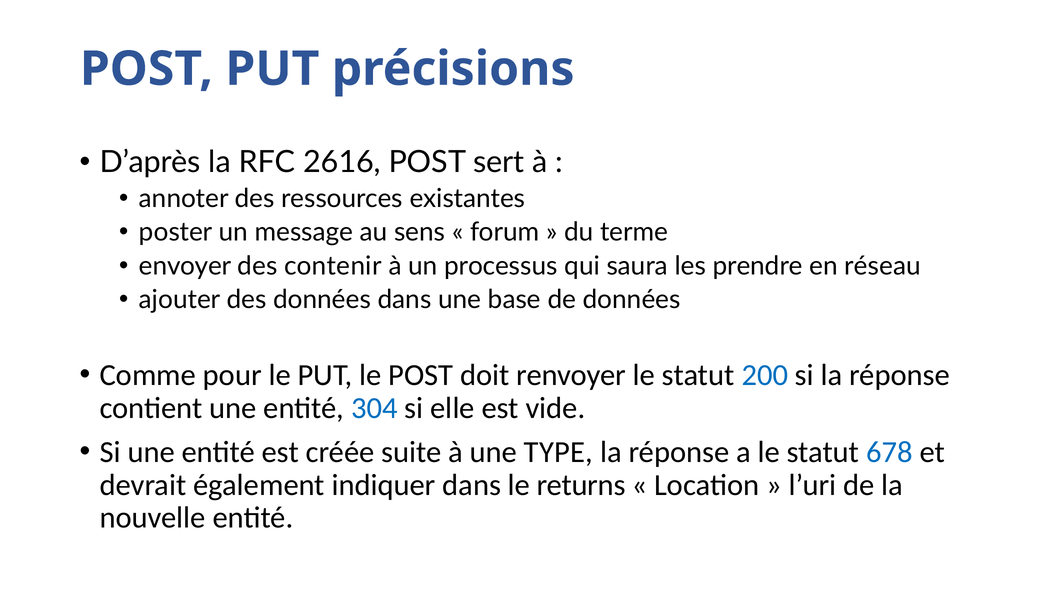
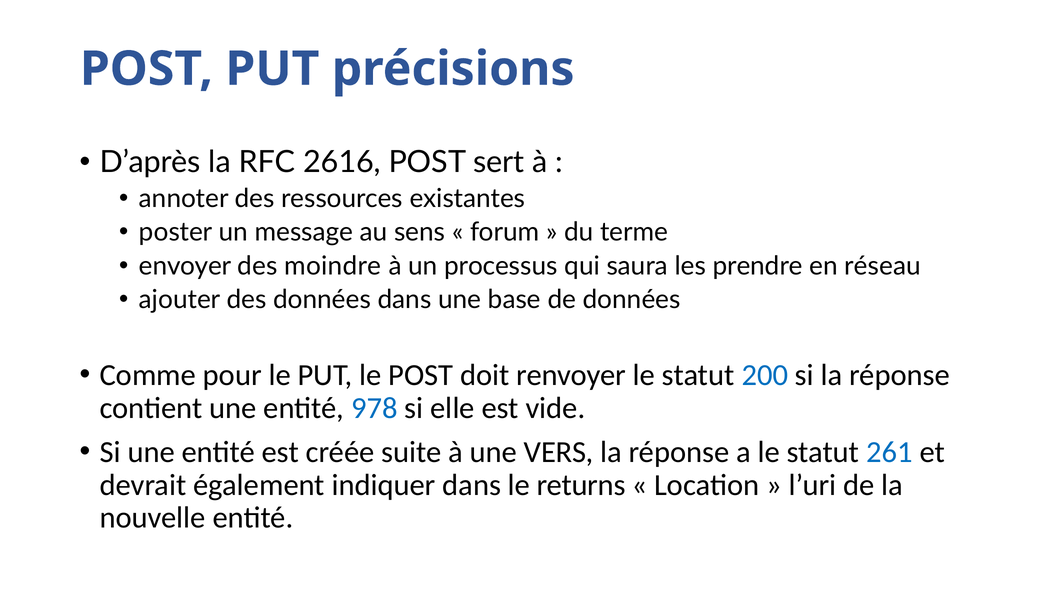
contenir: contenir -> moindre (333, 266)
304: 304 -> 978 (374, 408)
TYPE: TYPE -> VERS (559, 452)
678: 678 -> 261 (890, 452)
